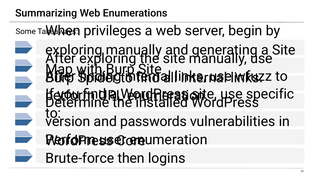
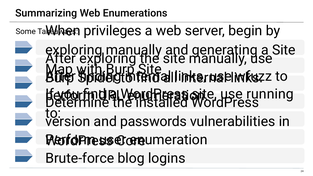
specific: specific -> running (270, 94)
then: then -> blog (131, 158)
